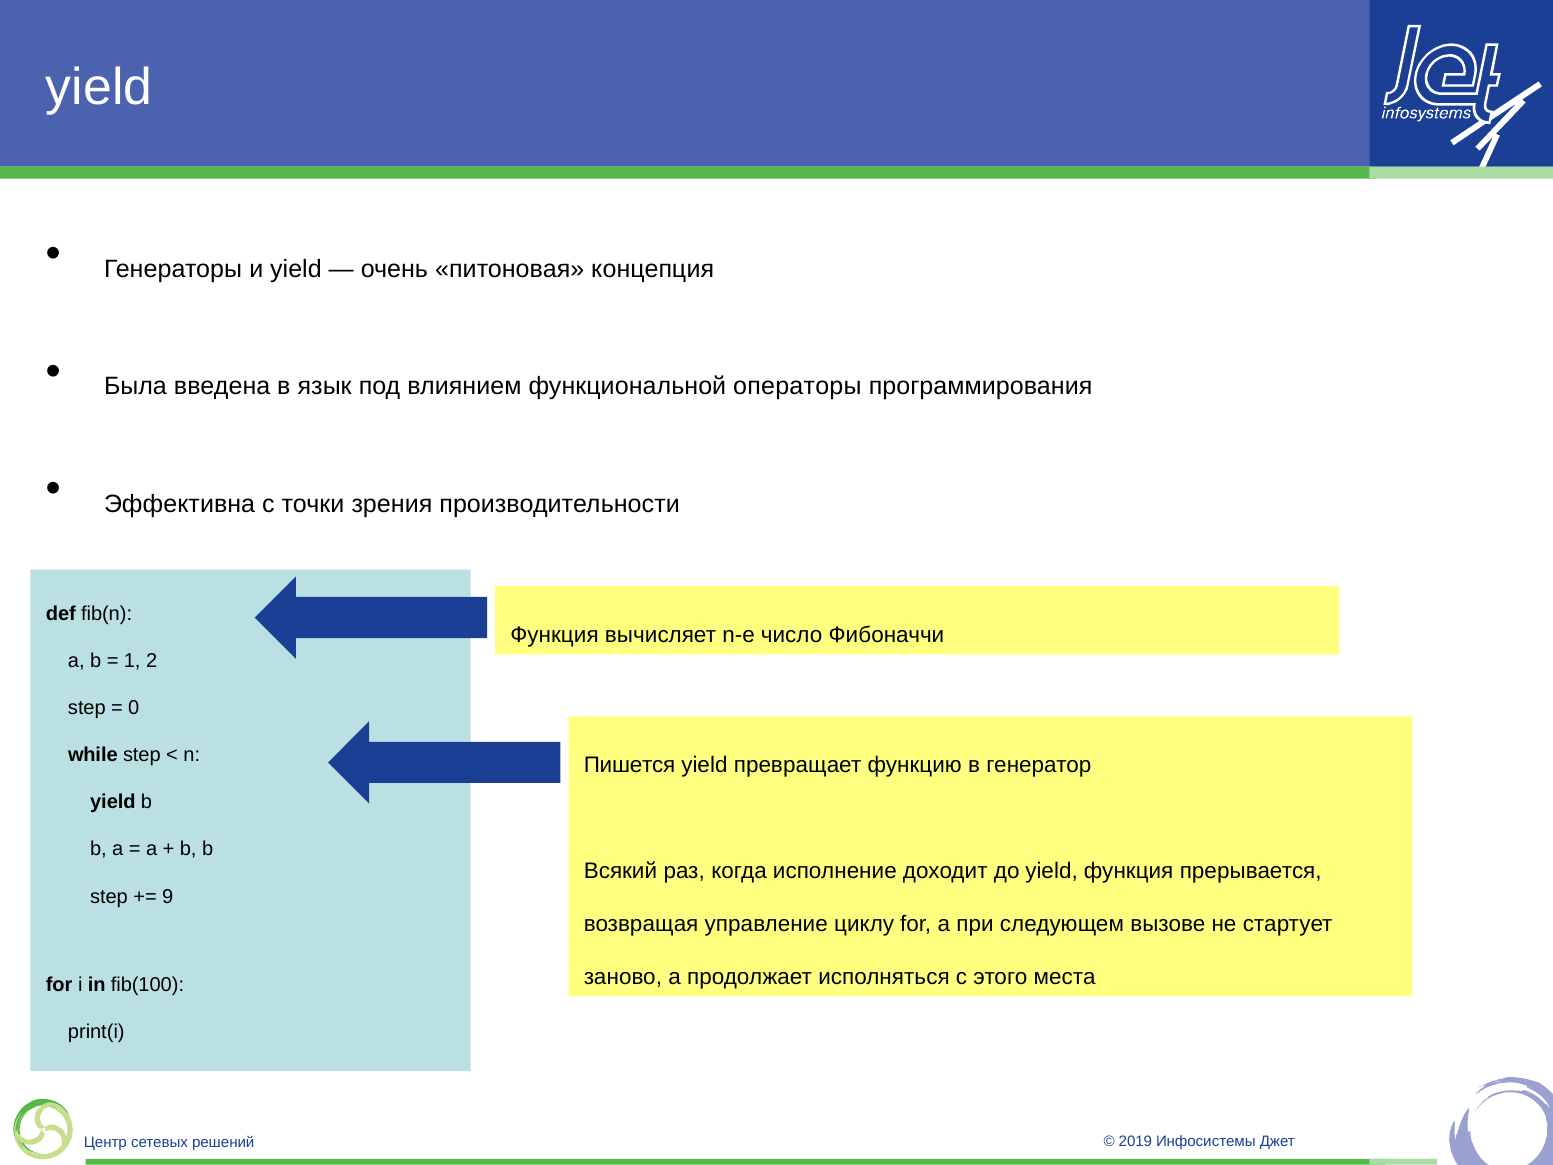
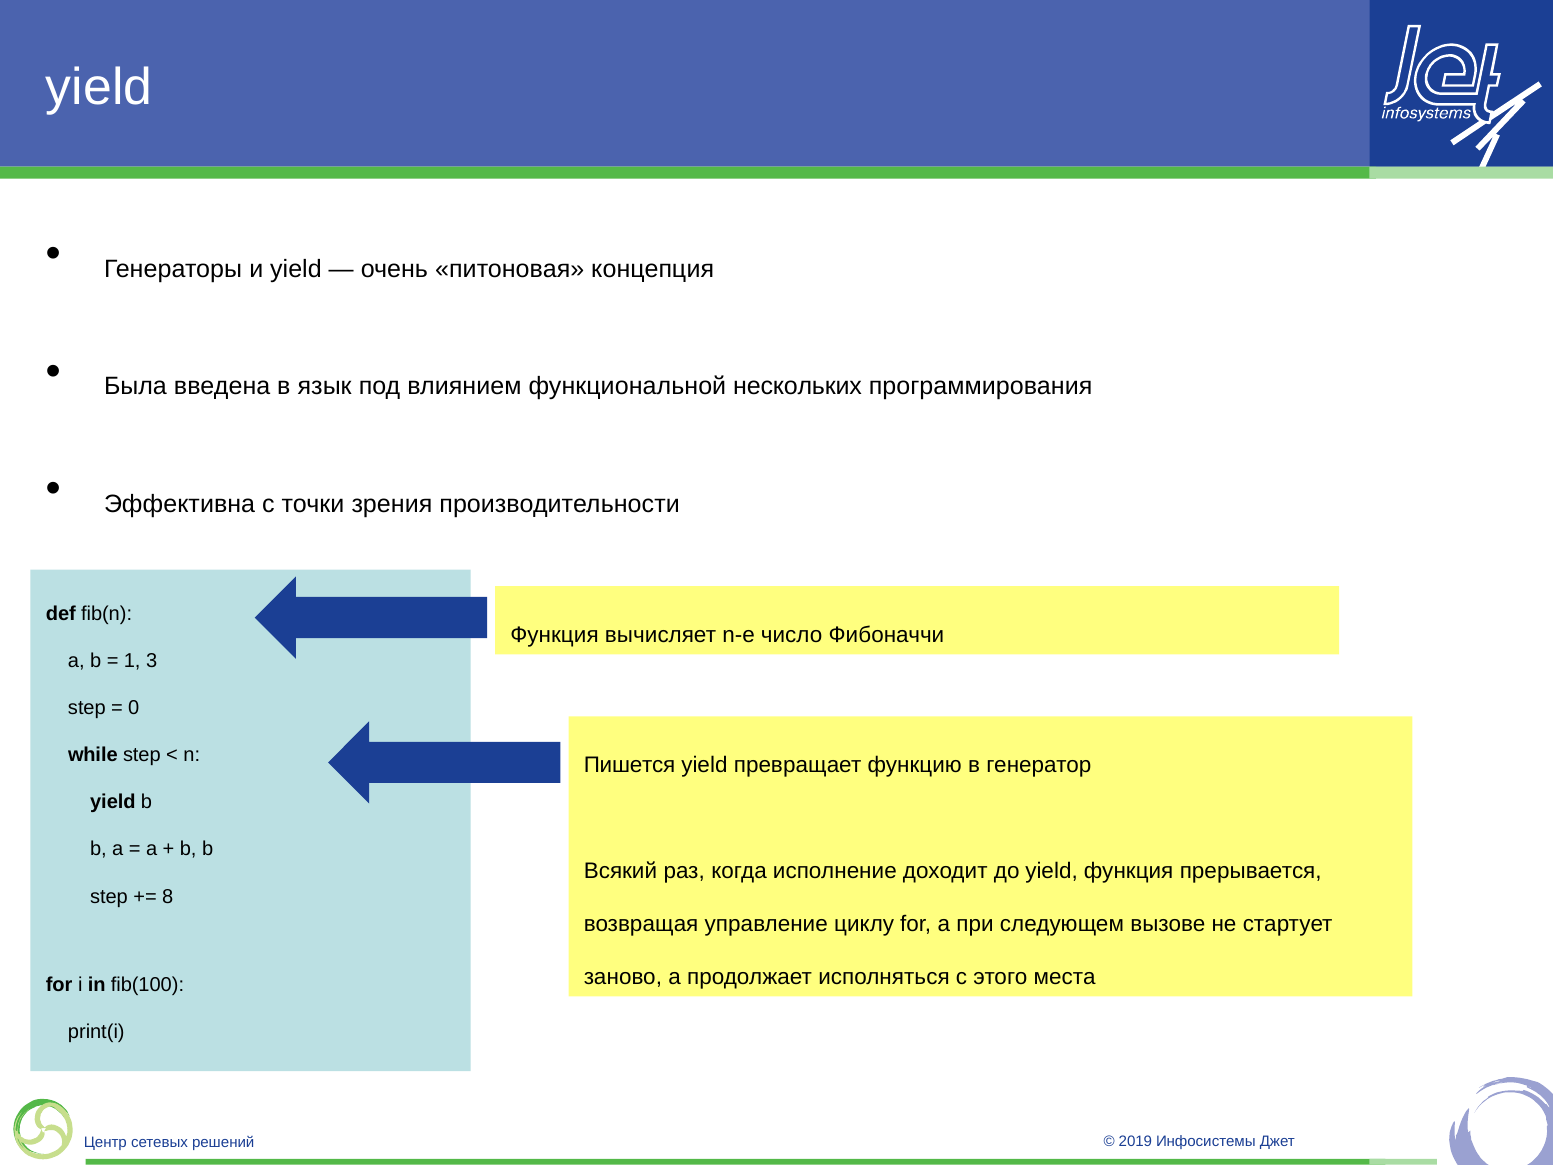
операторы: операторы -> нескольких (798, 387)
2: 2 -> 3 (152, 661)
9: 9 -> 8 (168, 896)
